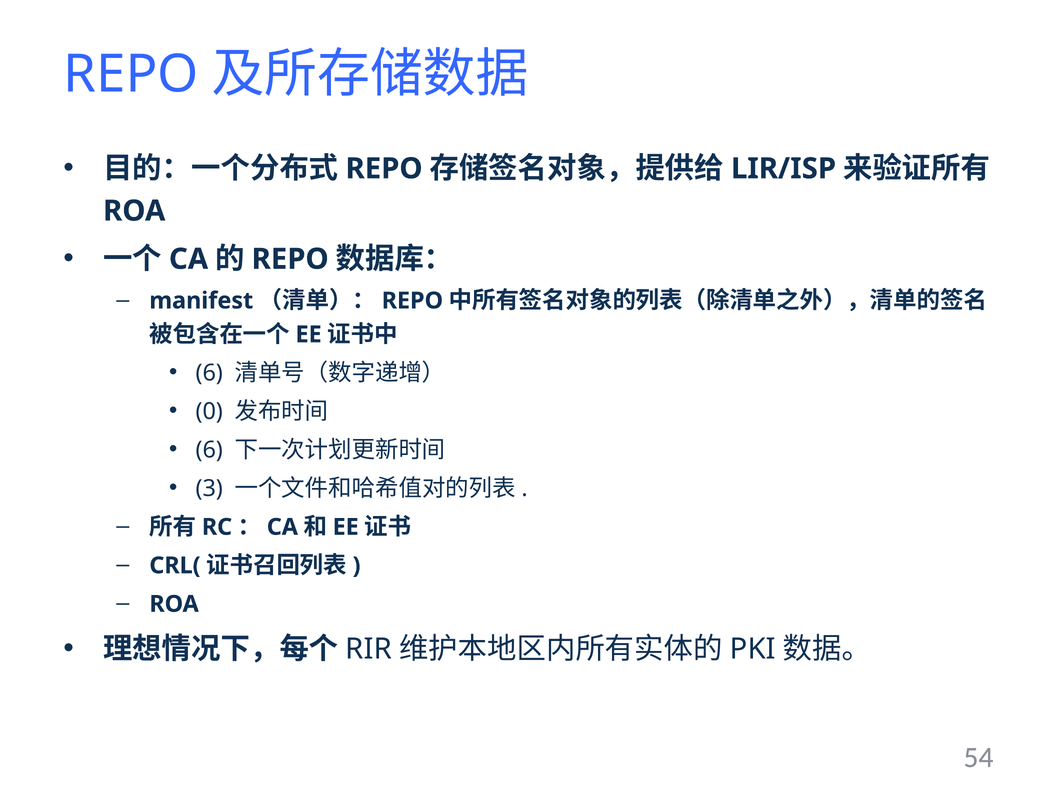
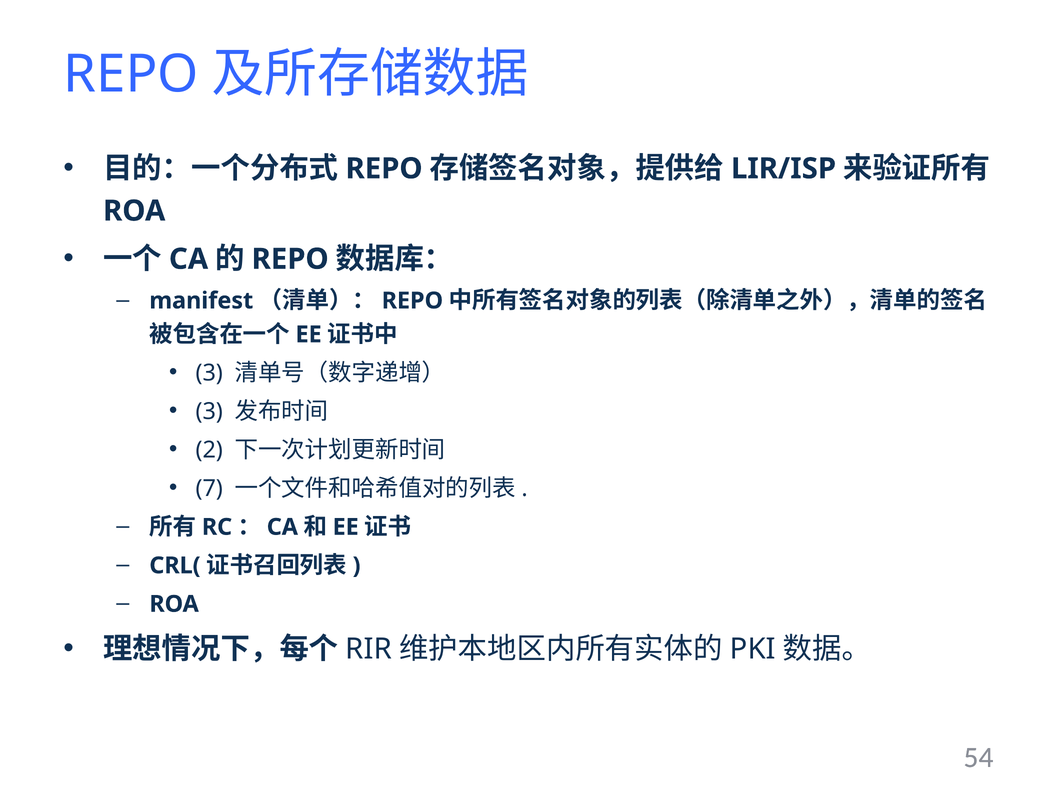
6: 6 -> 3 (209, 373)
0: 0 -> 3 (209, 411)
6: 6 -> 2 (209, 450)
3: 3 -> 7 (209, 488)
